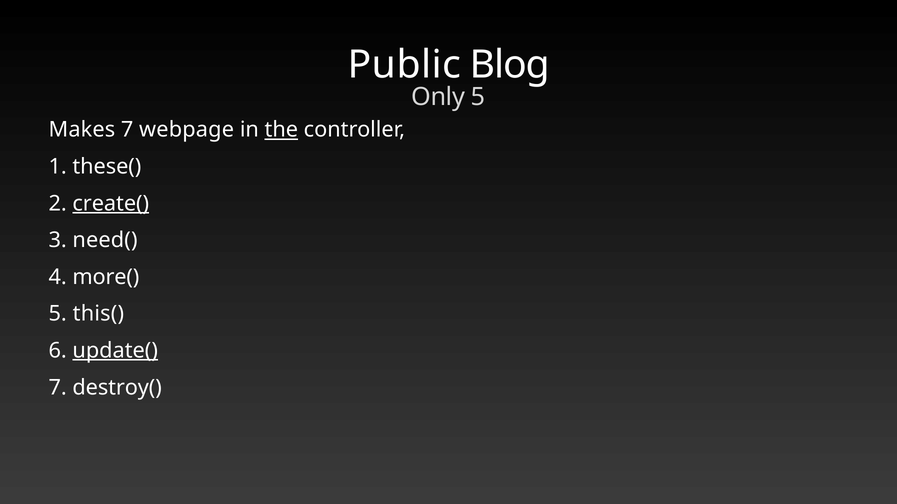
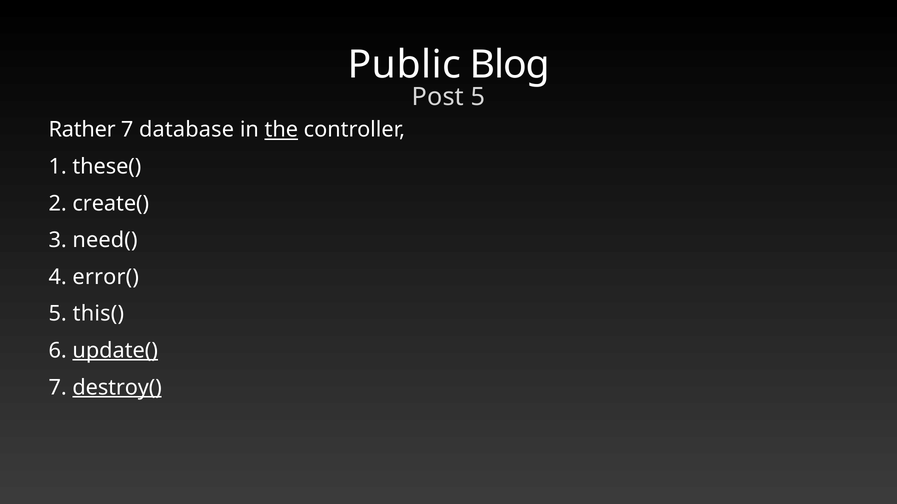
Only: Only -> Post (438, 97)
Makes: Makes -> Rather (82, 130)
webpage: webpage -> database (187, 130)
create( underline: present -> none (111, 204)
more(: more( -> error( (106, 277)
destroy( underline: none -> present (117, 388)
